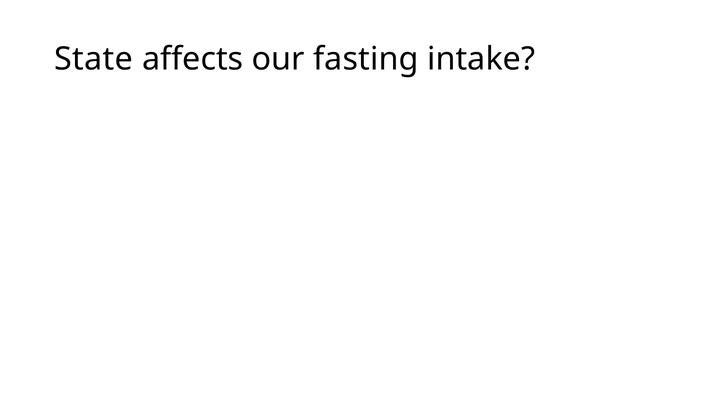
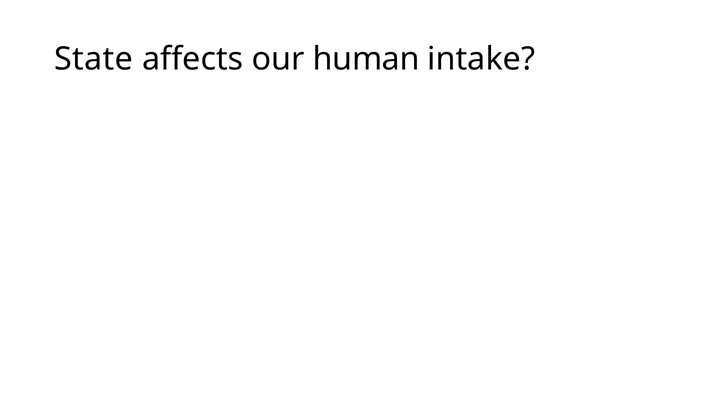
fasting: fasting -> human (366, 59)
